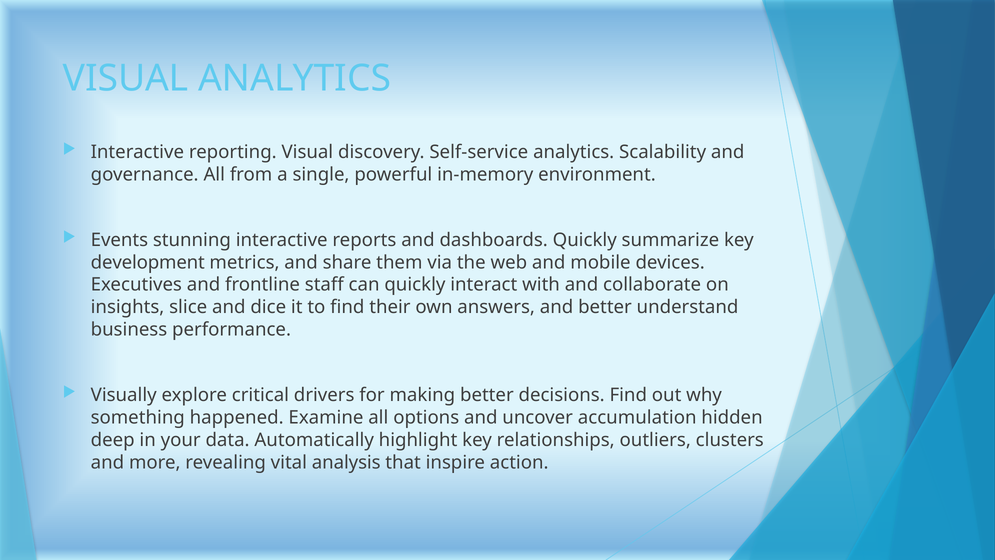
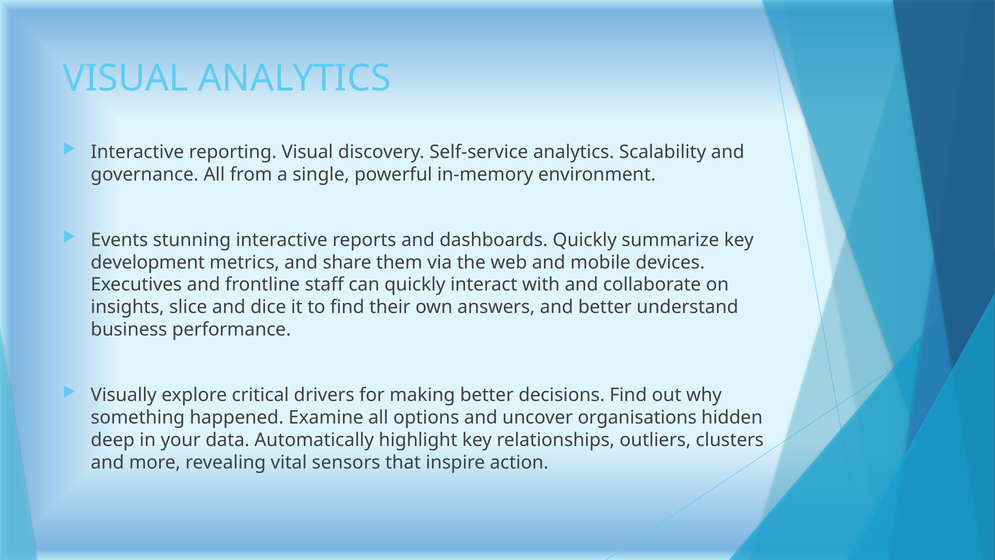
accumulation: accumulation -> organisations (637, 417)
analysis: analysis -> sensors (346, 462)
